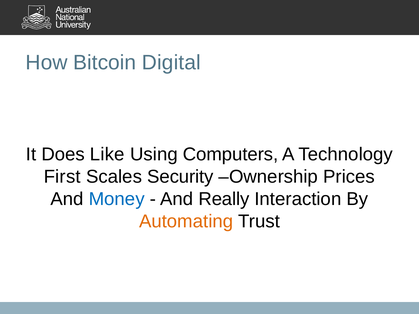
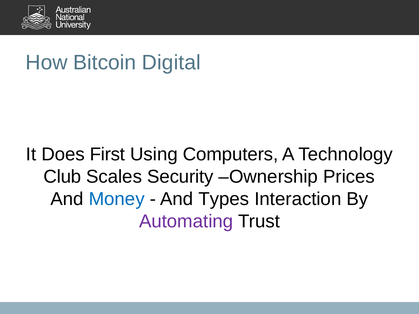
Like: Like -> First (107, 155)
First: First -> Club (62, 177)
Really: Really -> Types (224, 199)
Automating colour: orange -> purple (186, 222)
